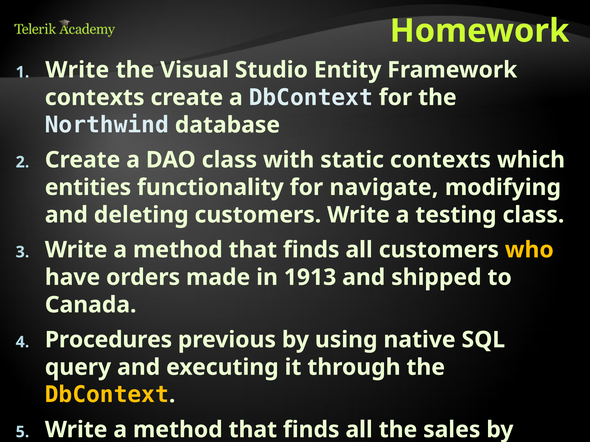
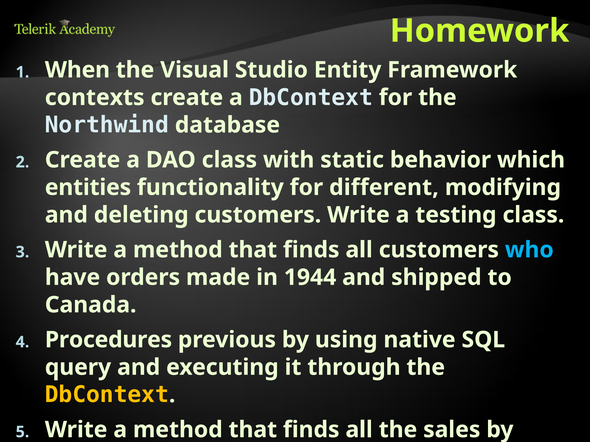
Write: Write -> When (77, 70)
static contexts: contexts -> behavior (441, 160)
navigate: navigate -> different (384, 188)
who colour: yellow -> light blue (529, 250)
1913: 1913 -> 1944 (310, 278)
